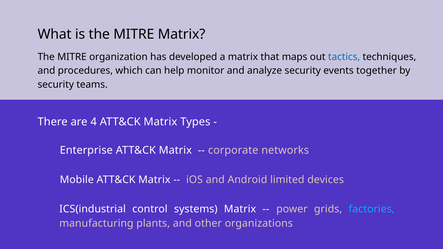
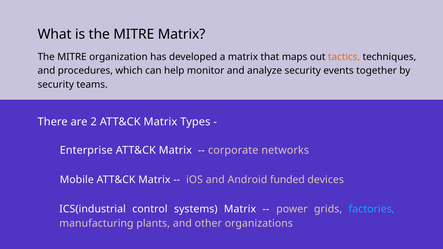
tactics colour: blue -> orange (344, 57)
4: 4 -> 2 (94, 122)
limited: limited -> funded (287, 180)
